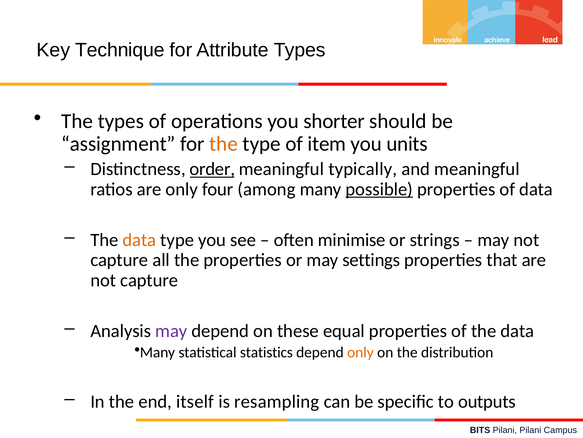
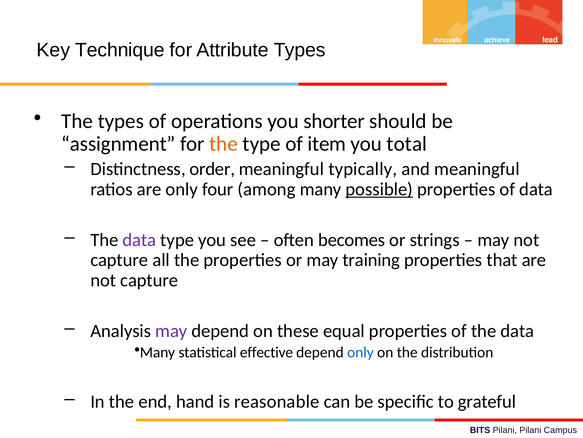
units: units -> total (407, 144)
order underline: present -> none (212, 169)
data colour: orange -> purple (139, 240)
minimise: minimise -> becomes (352, 240)
settings: settings -> training (371, 260)
statistics: statistics -> effective (266, 352)
only colour: orange -> blue (360, 352)
itself: itself -> hand (195, 401)
resampling: resampling -> reasonable (277, 401)
outputs: outputs -> grateful (487, 401)
